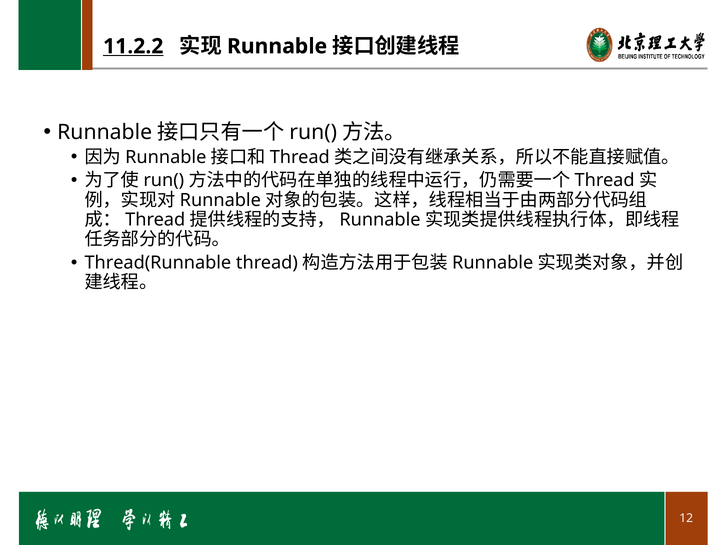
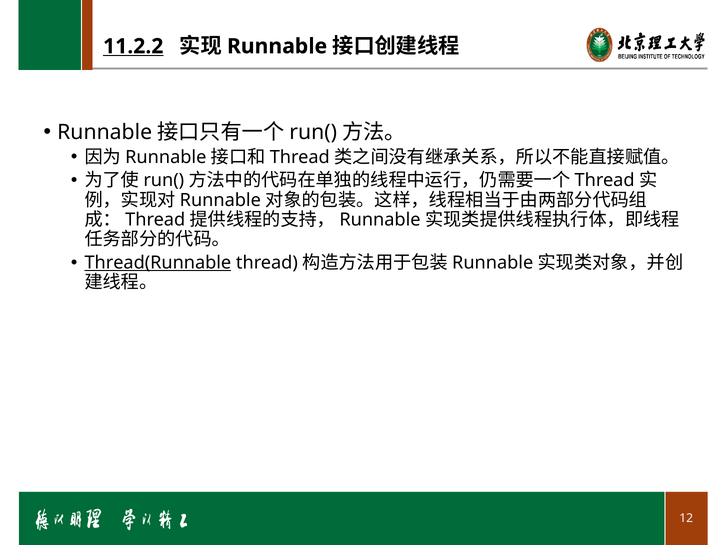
Thread(Runnable underline: none -> present (158, 263)
